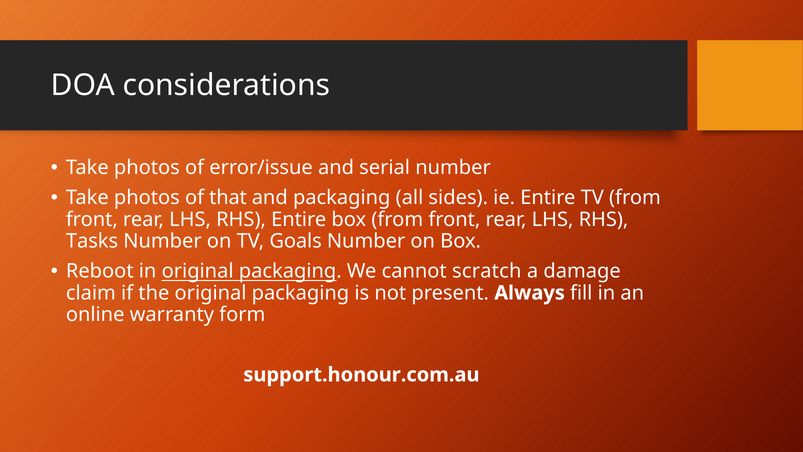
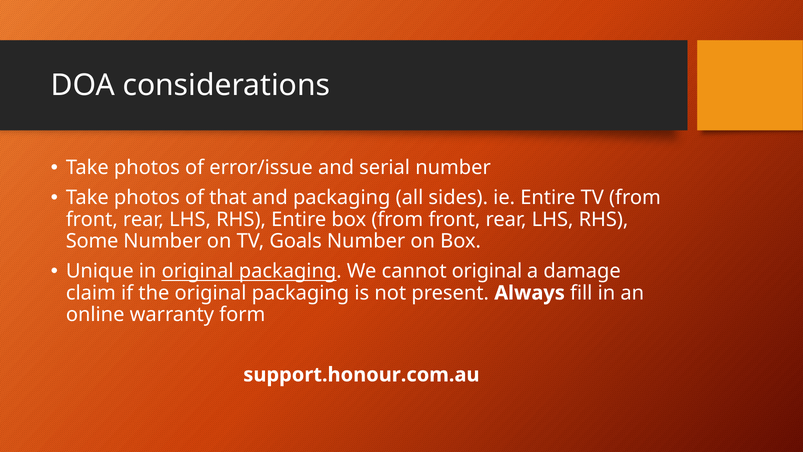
Tasks: Tasks -> Some (92, 241)
Reboot: Reboot -> Unique (100, 271)
cannot scratch: scratch -> original (487, 271)
